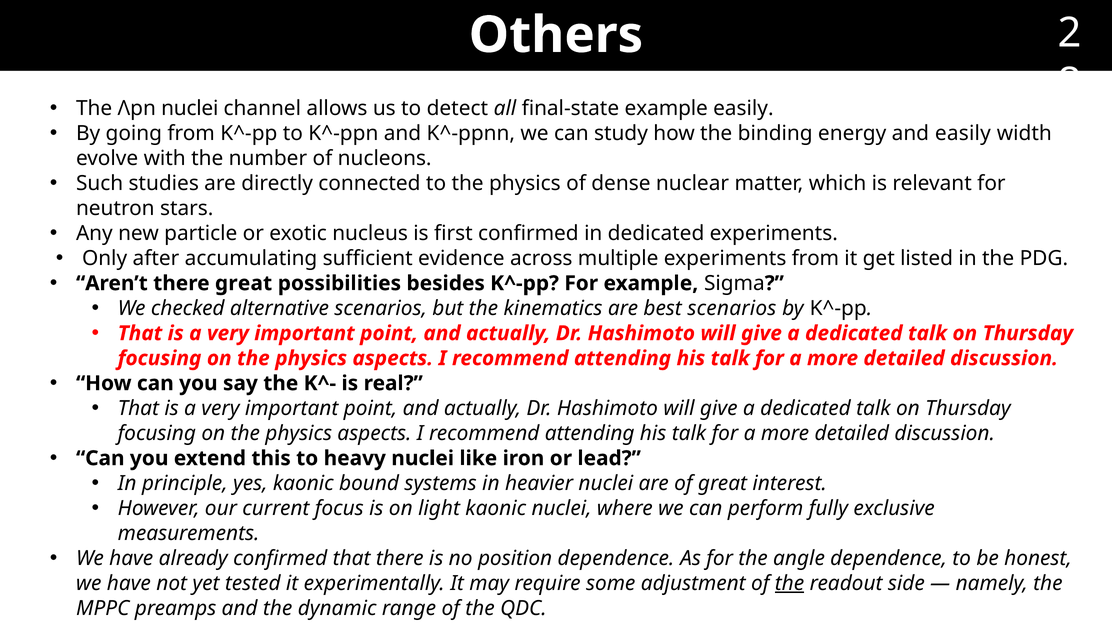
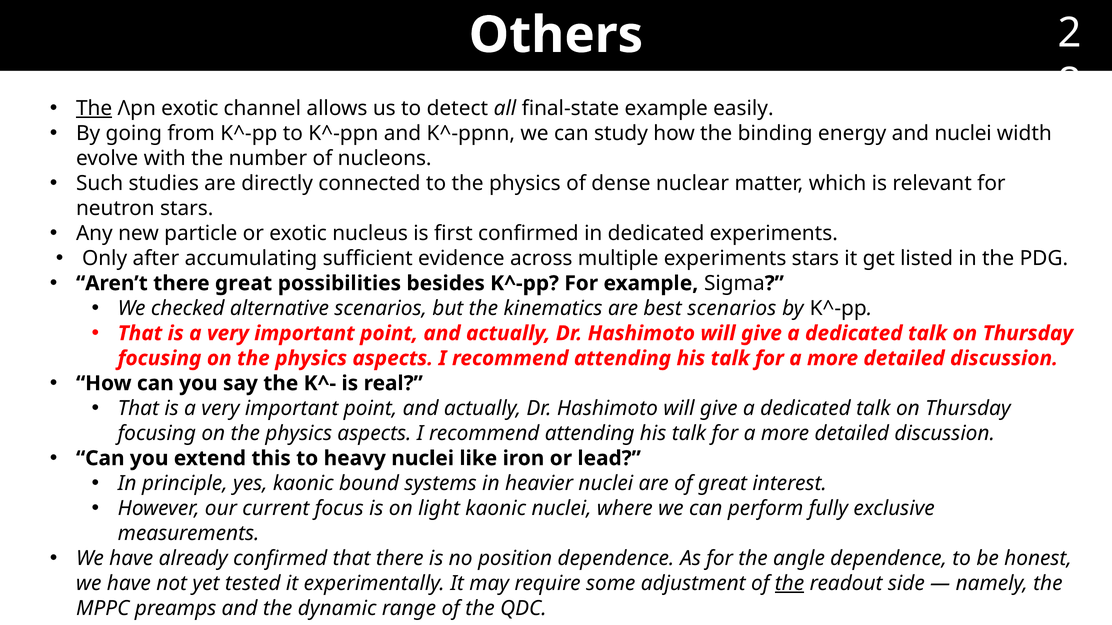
The underline: none -> present (94, 108)
Λpn nuclei: nuclei -> exotic (190, 108)
and easily: easily -> nuclei (963, 133)
experiments from: from -> stars (815, 259)
